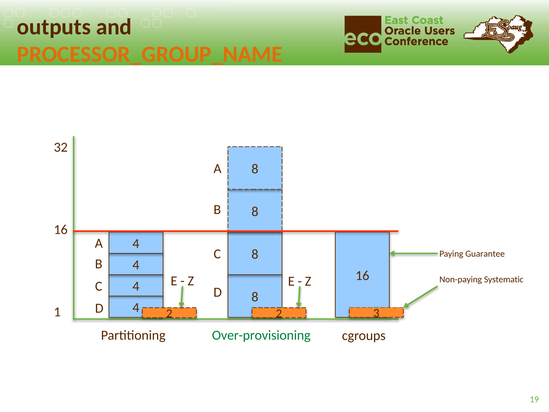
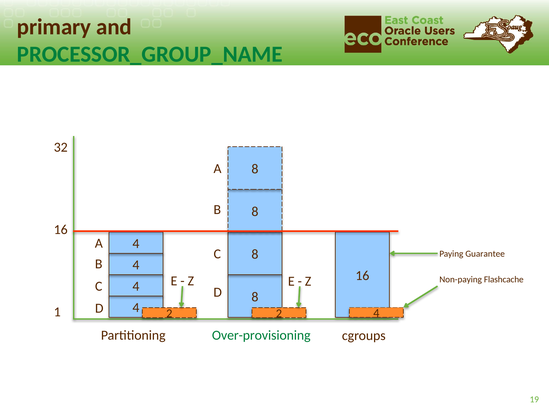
outputs: outputs -> primary (54, 27)
PROCESSOR_GROUP_NAME colour: orange -> green (150, 54)
Systematic: Systematic -> Flashcache (504, 279)
1 3: 3 -> 4 (376, 313)
